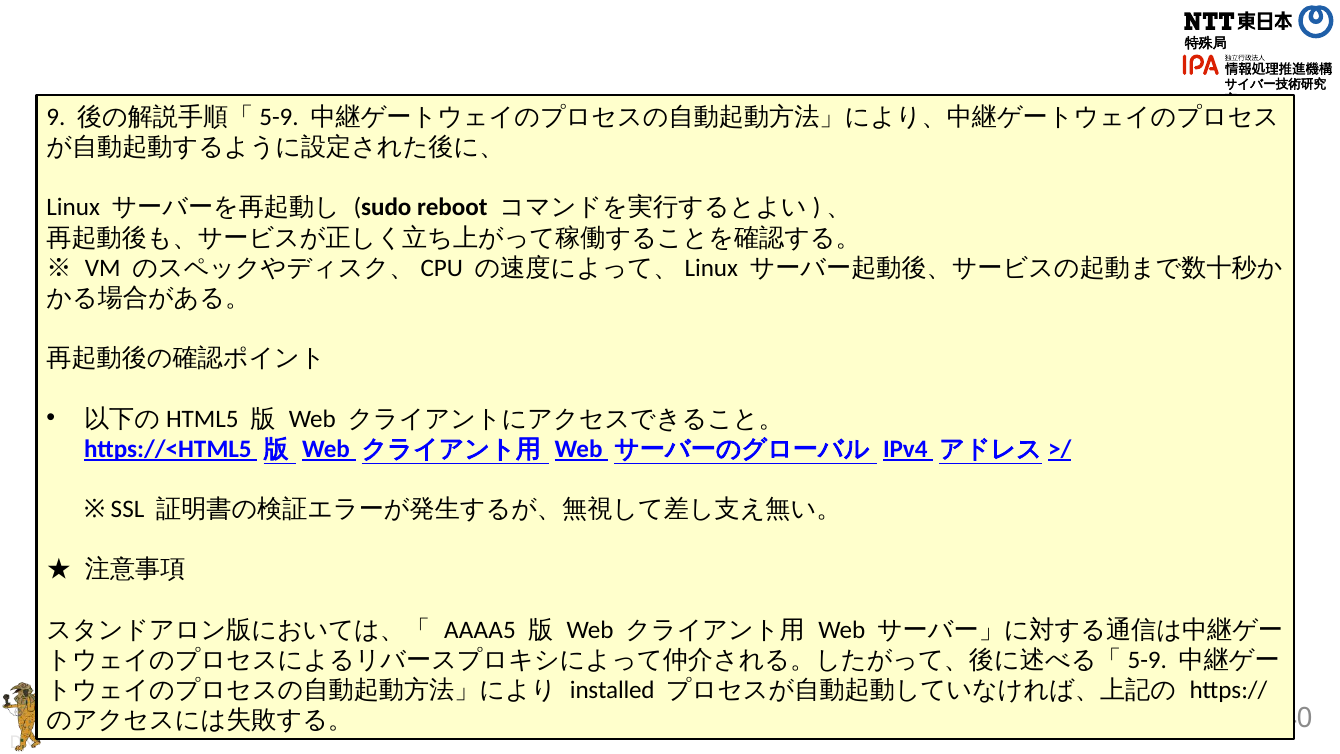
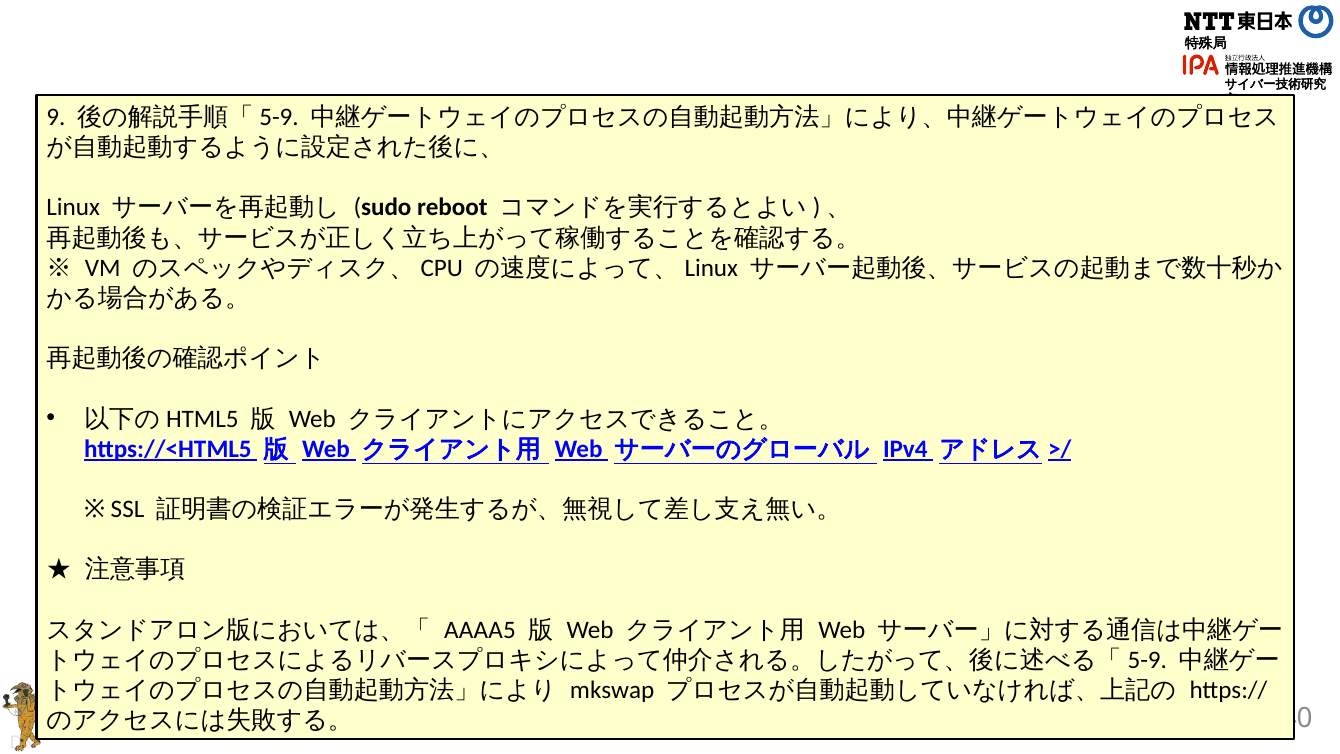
installed: installed -> mkswap (612, 690)
